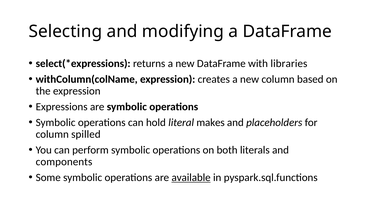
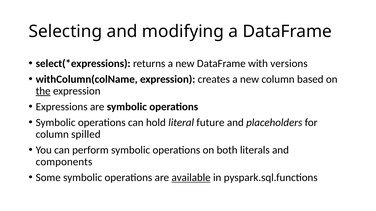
libraries: libraries -> versions (289, 64)
the underline: none -> present (43, 91)
makes: makes -> future (210, 123)
